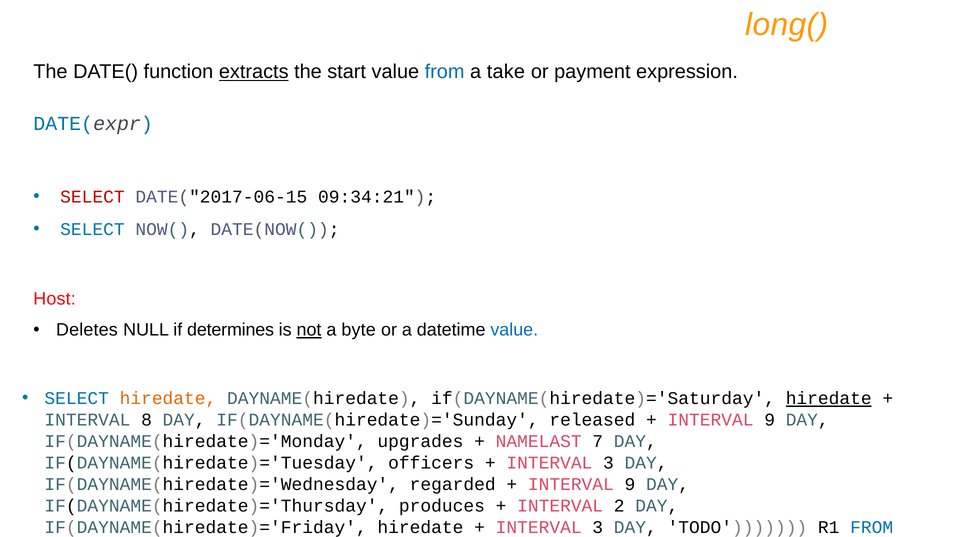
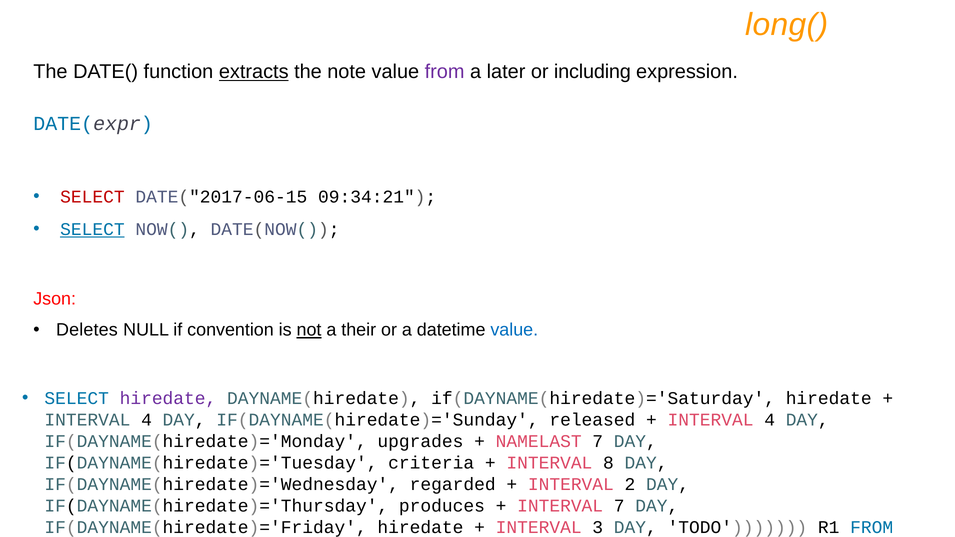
start: start -> note (347, 72)
from colour: blue -> purple (445, 72)
take: take -> later (506, 72)
payment: payment -> including (592, 72)
SELECT underline: none -> present (92, 229)
Host: Host -> Json (55, 299)
determines: determines -> convention (230, 330)
byte: byte -> their (359, 330)
hiredate colour: orange -> purple (168, 399)
hiredate underline: present -> none (829, 399)
8: 8 -> 4 (147, 420)
9: 9 -> 4 (770, 420)
officers: officers -> criteria (431, 463)
3: 3 -> 8 (608, 463)
9: 9 -> 2 (630, 485)
INTERVAL 2: 2 -> 7 (619, 506)
